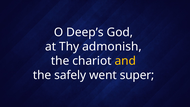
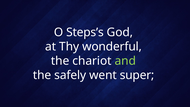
Deep’s: Deep’s -> Steps’s (85, 32)
admonish: admonish -> wonderful (112, 47)
and colour: yellow -> light green (125, 61)
